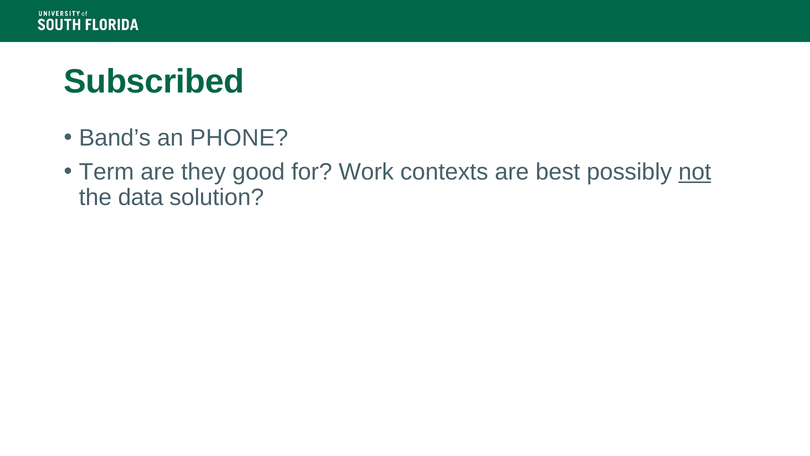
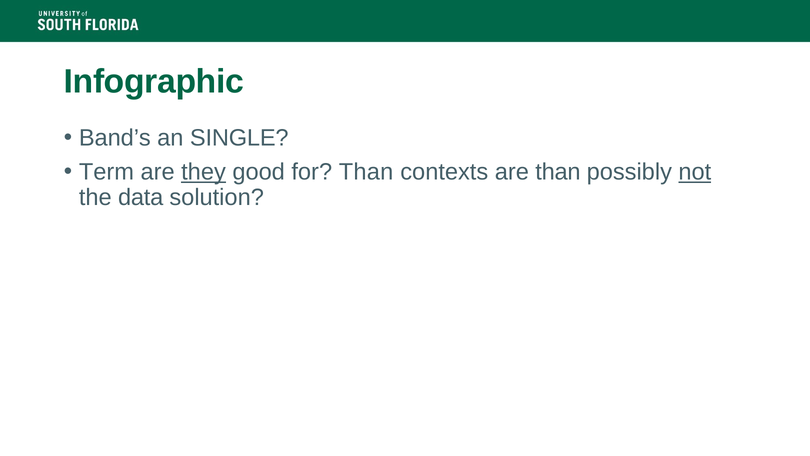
Subscribed: Subscribed -> Infographic (154, 81)
PHONE: PHONE -> SINGLE (239, 138)
they underline: none -> present (204, 172)
for Work: Work -> Than (366, 172)
are best: best -> than (558, 172)
